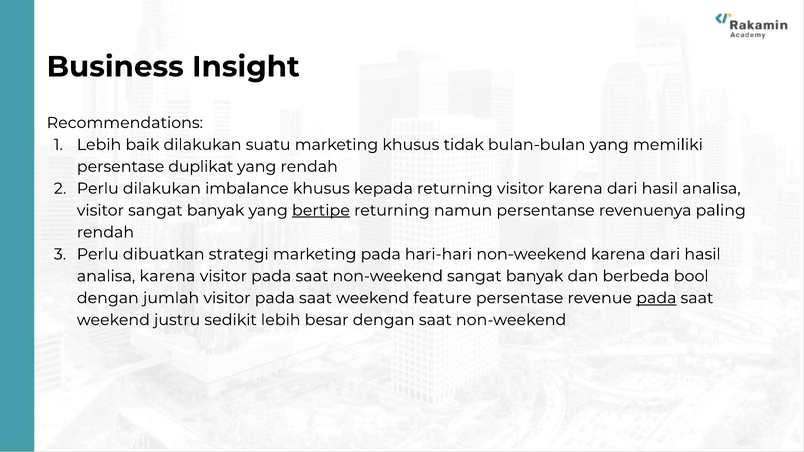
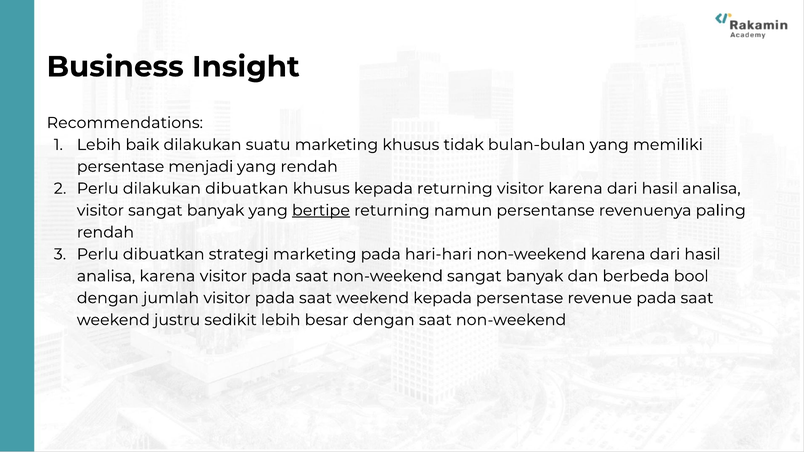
duplikat: duplikat -> menjadi (201, 167)
dilakukan imbalance: imbalance -> dibuatkan (247, 189)
weekend feature: feature -> kepada (443, 298)
pada underline: present -> none (656, 298)
